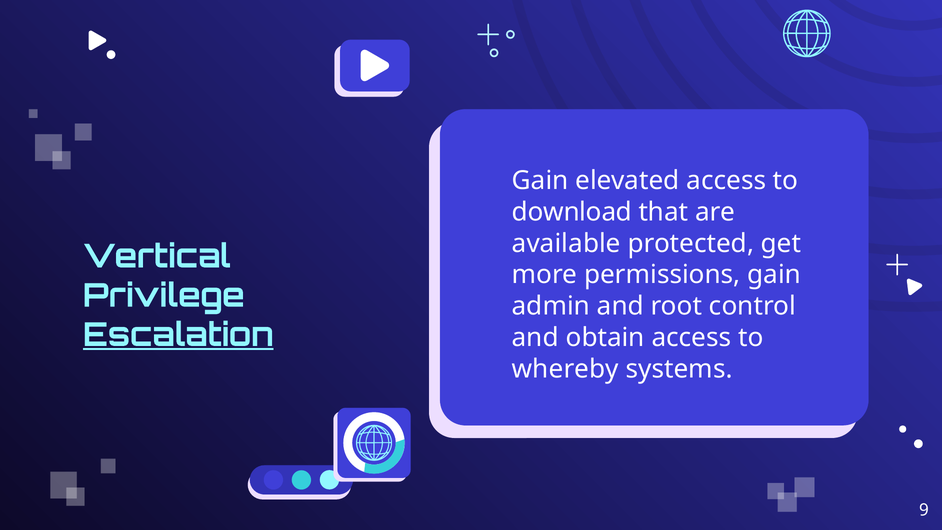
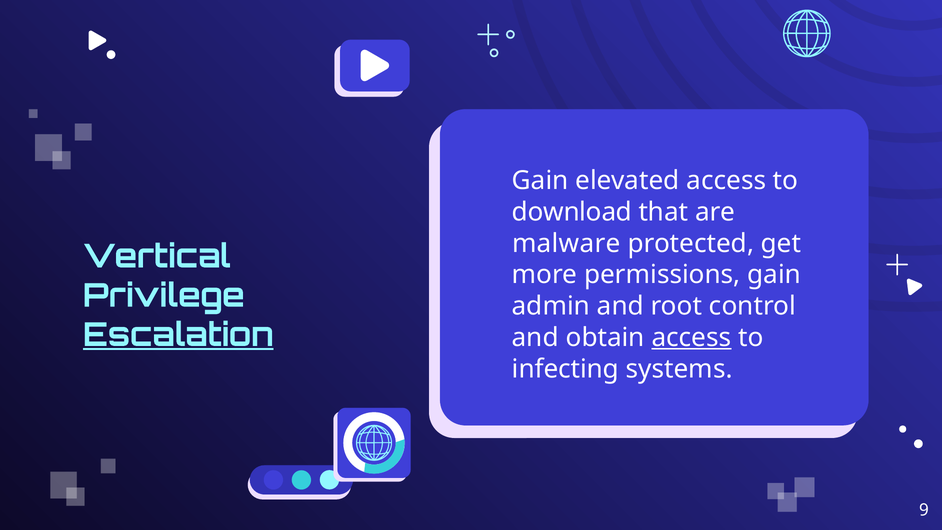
available: available -> malware (566, 243)
access underline: none -> present (691, 338)
whereby: whereby -> infecting (565, 369)
